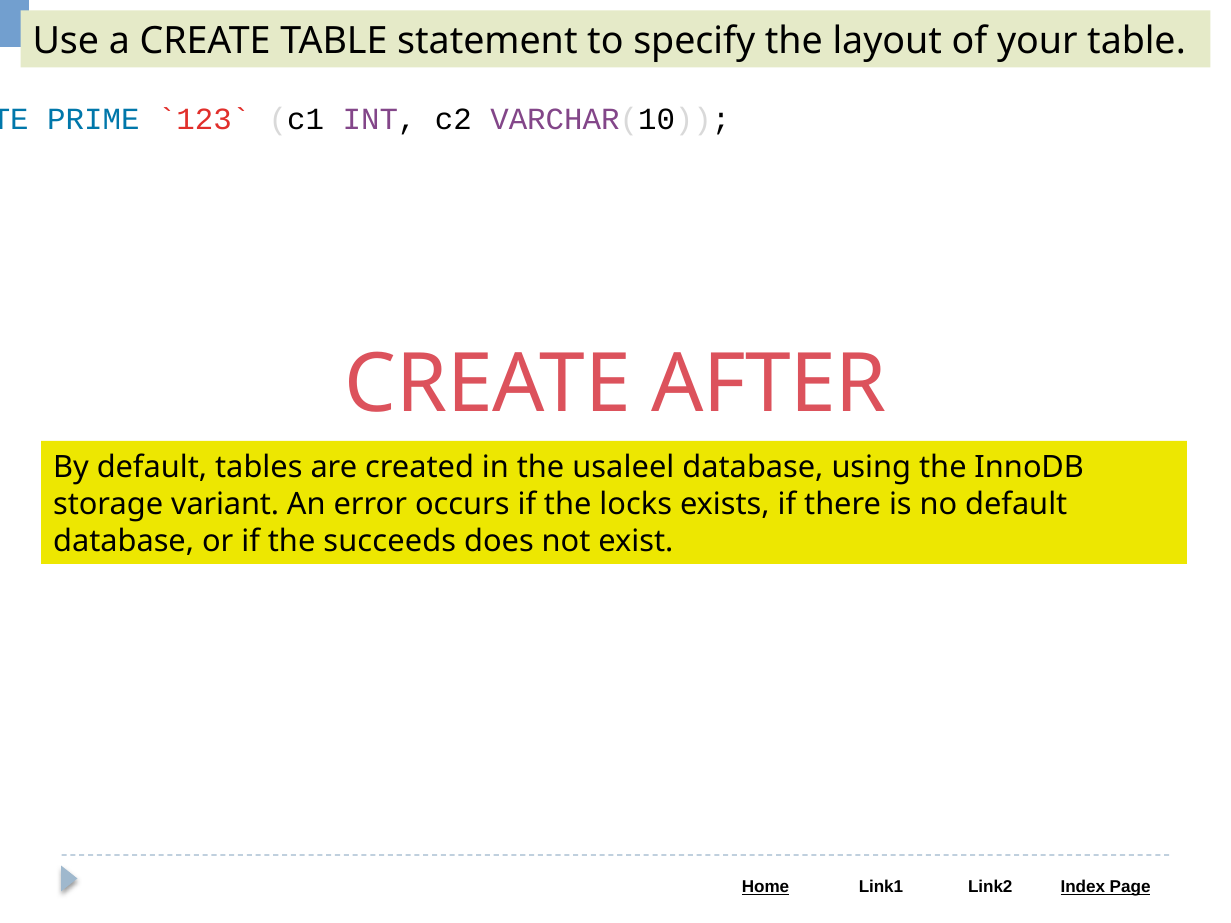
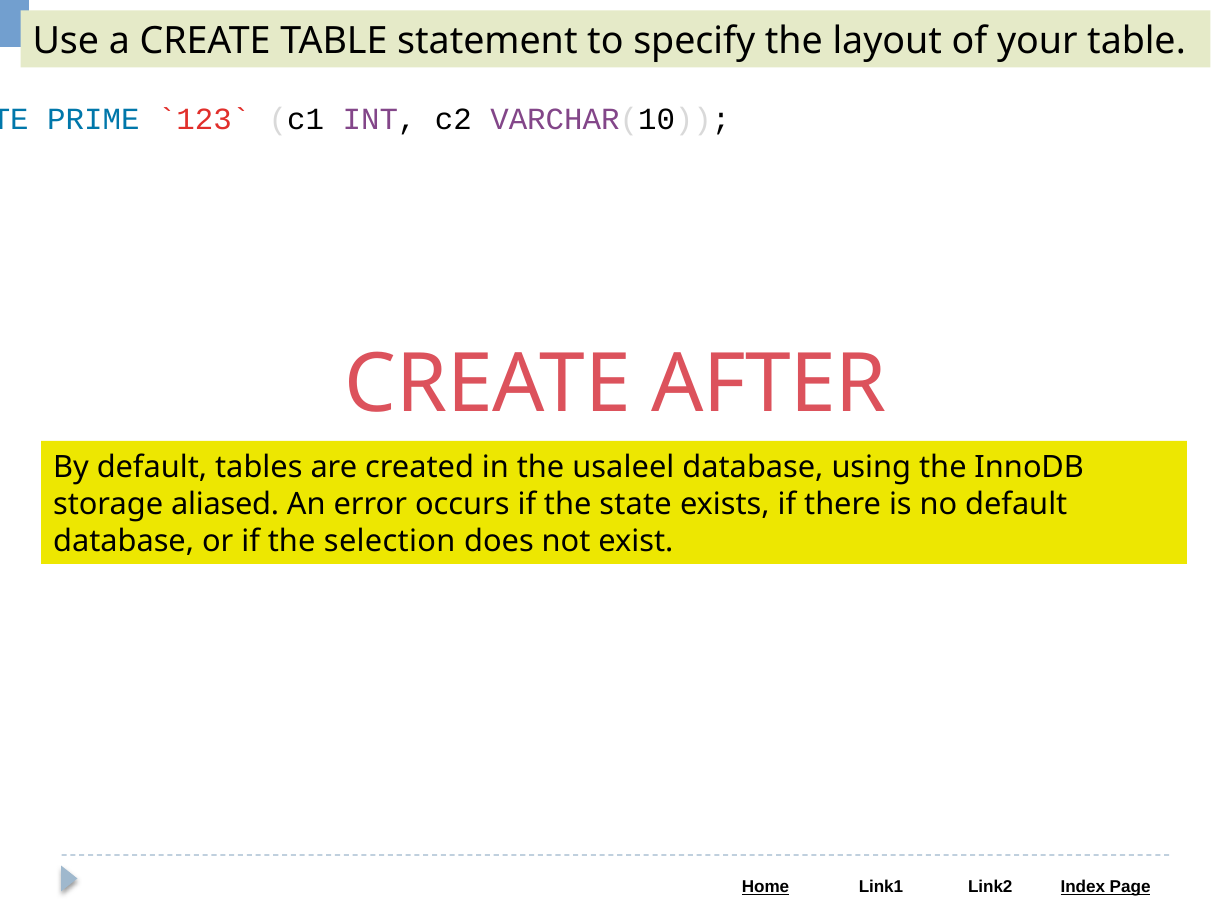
variant: variant -> aliased (225, 505)
locks: locks -> state (636, 505)
succeeds: succeeds -> selection (390, 542)
